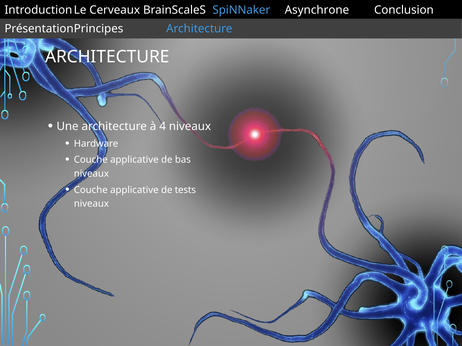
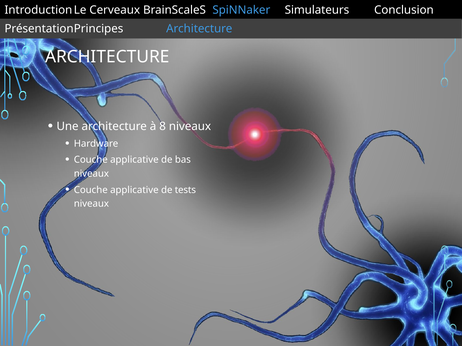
Asynchrone: Asynchrone -> Simulateurs (317, 10)
4: 4 -> 8 (163, 126)
